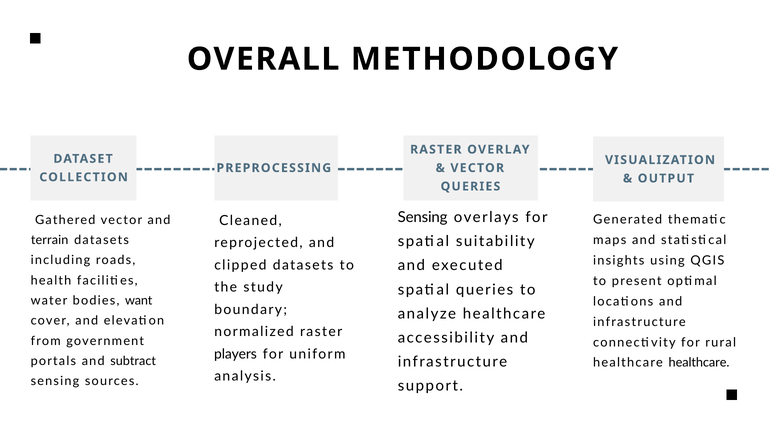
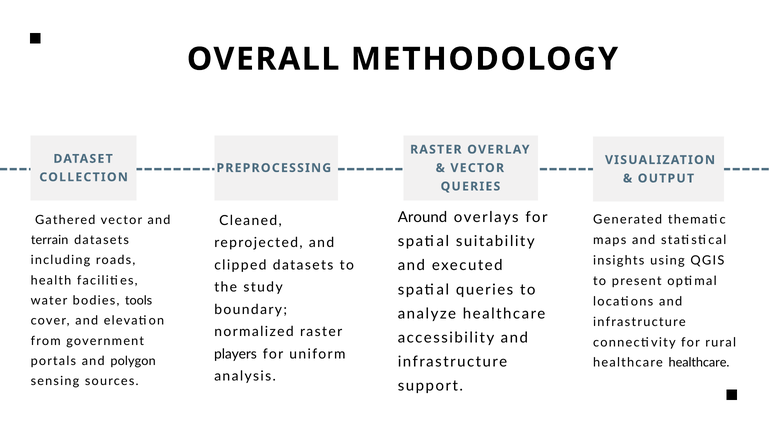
Sensing: Sensing -> Around (423, 217)
want: want -> tools (139, 301)
subtract: subtract -> polygon (133, 361)
